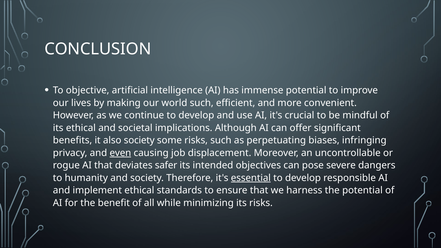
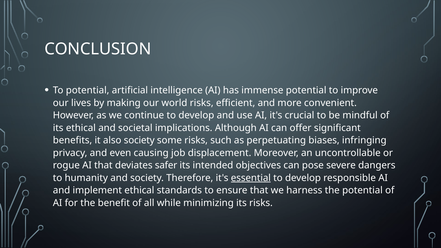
To objective: objective -> potential (88, 90)
world such: such -> risks (202, 103)
even underline: present -> none (120, 153)
